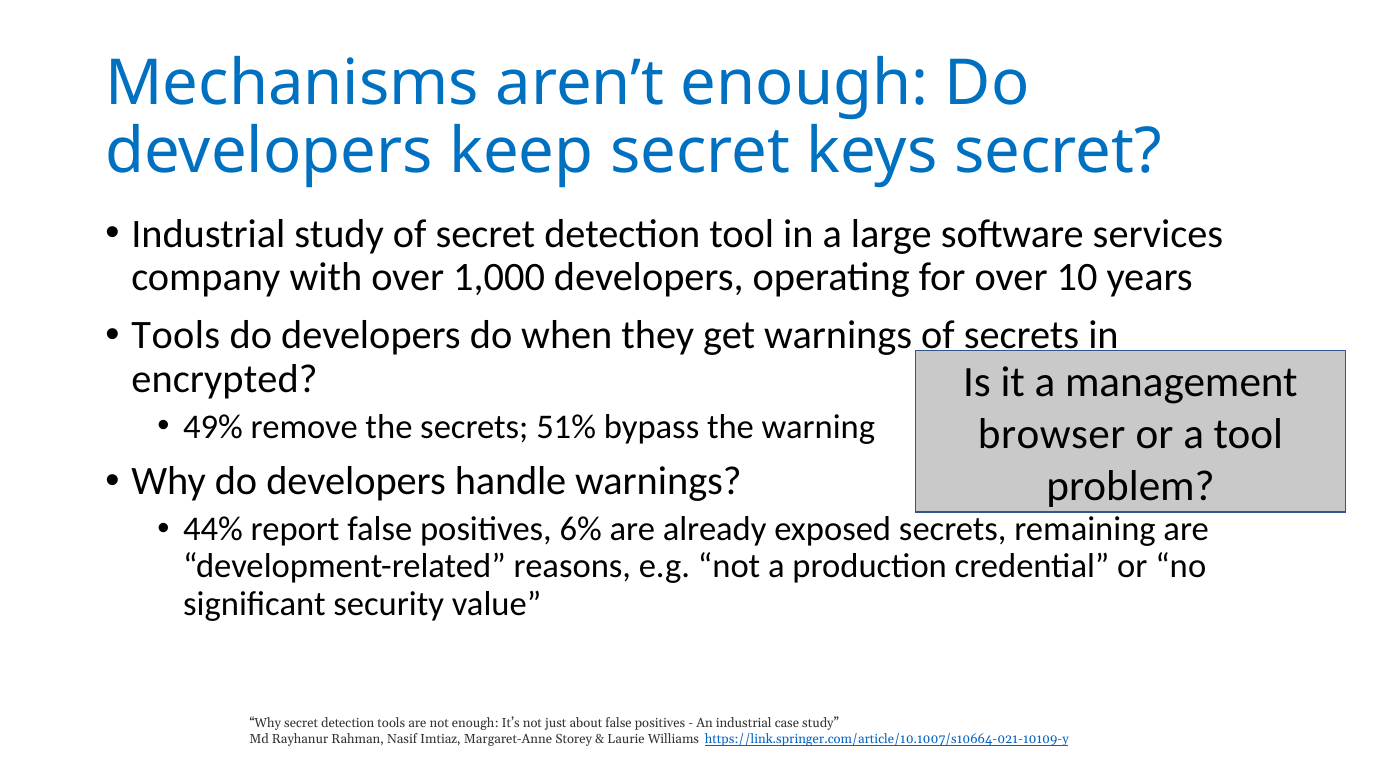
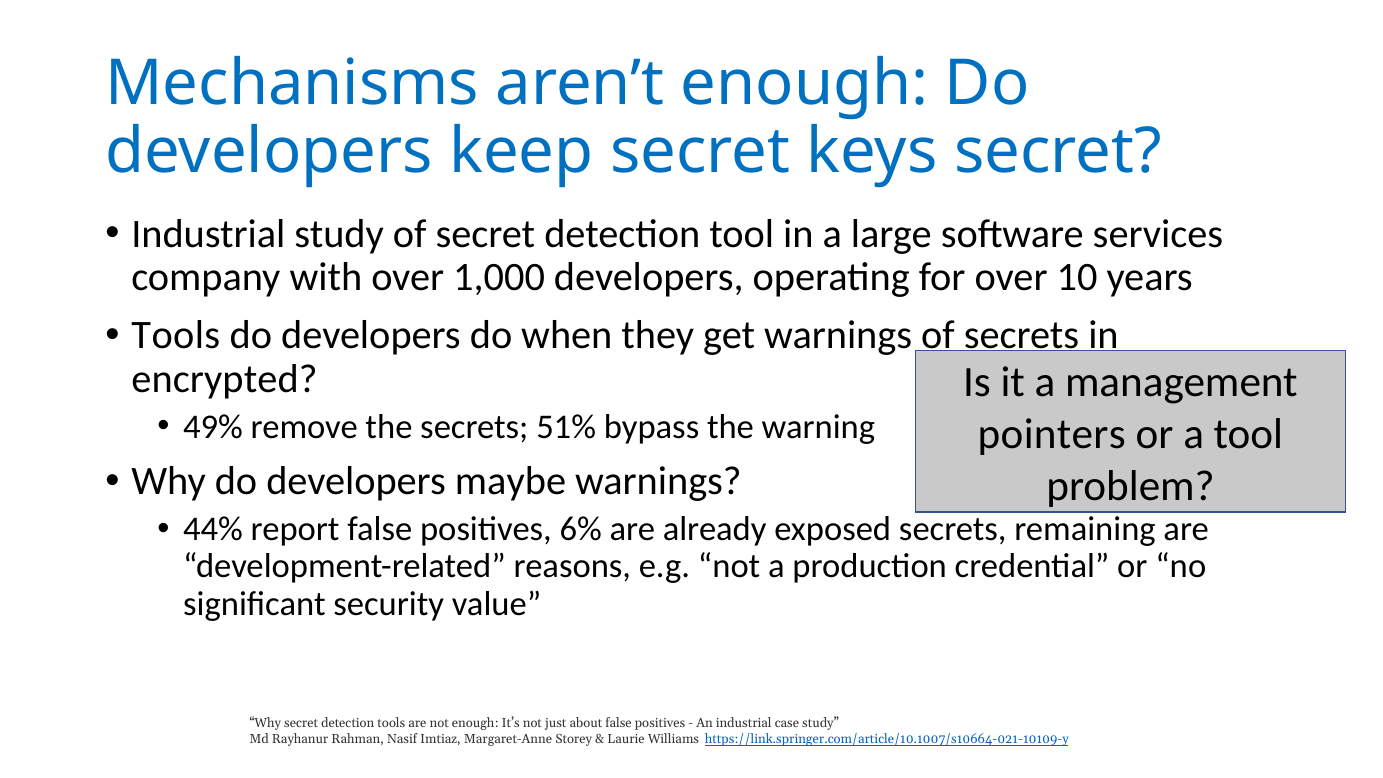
browser: browser -> pointers (1052, 434)
handle: handle -> maybe (511, 481)
